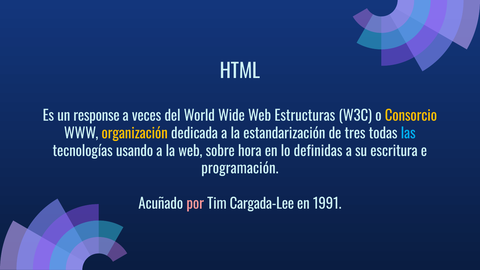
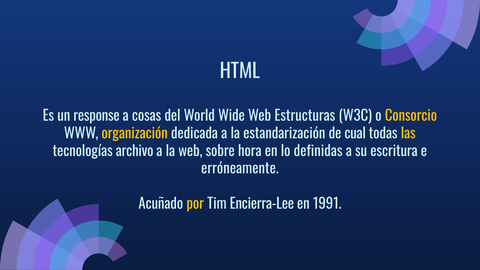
veces: veces -> cosas (147, 116)
tres: tres -> cual (355, 134)
las colour: light blue -> yellow (408, 134)
usando: usando -> archivo (135, 151)
programación: programación -> erróneamente (240, 169)
por colour: pink -> yellow (195, 204)
Cargada-Lee: Cargada-Lee -> Encierra-Lee (262, 204)
